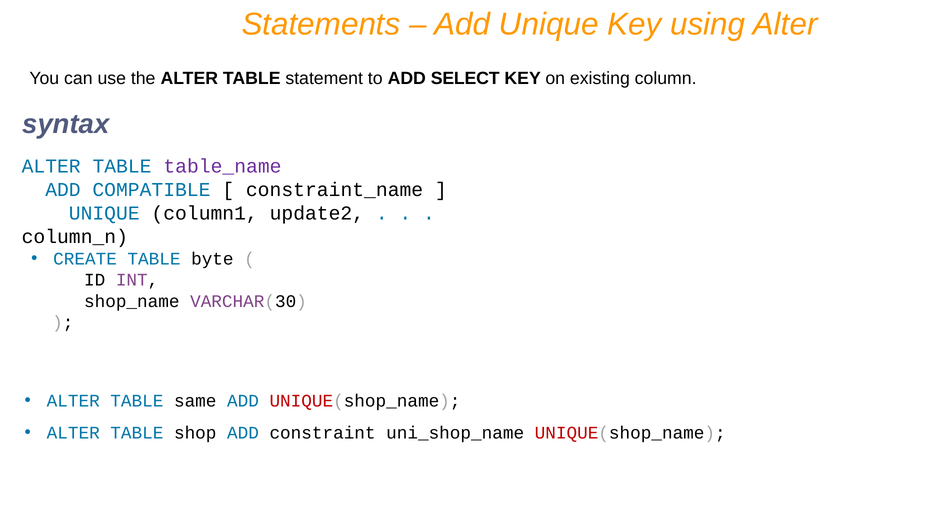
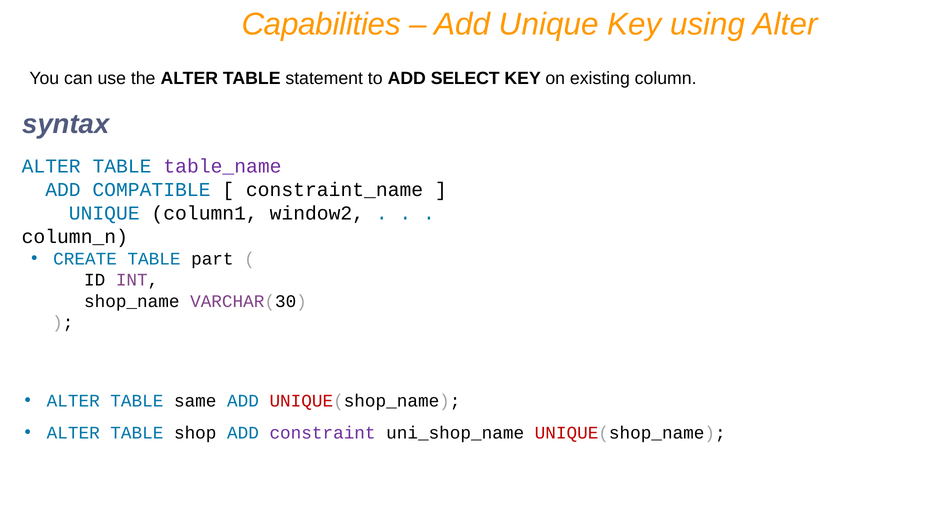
Statements: Statements -> Capabilities (321, 25)
update2: update2 -> window2 (317, 213)
byte: byte -> part (212, 259)
constraint colour: black -> purple (323, 432)
